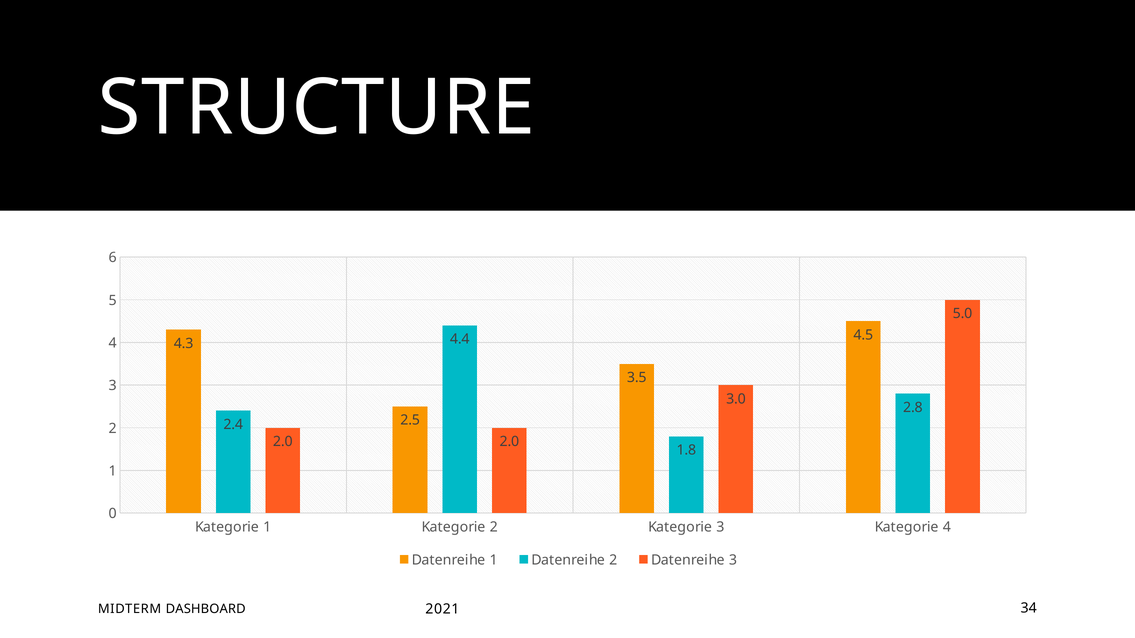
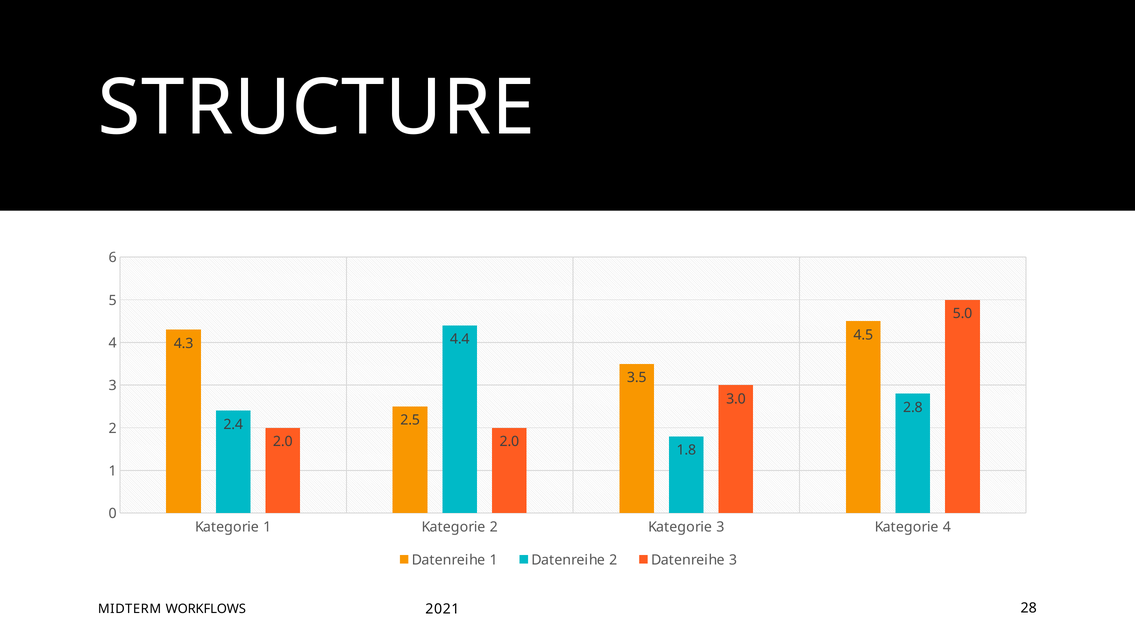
DASHBOARD: DASHBOARD -> WORKFLOWS (206, 610)
34: 34 -> 28 (1029, 609)
